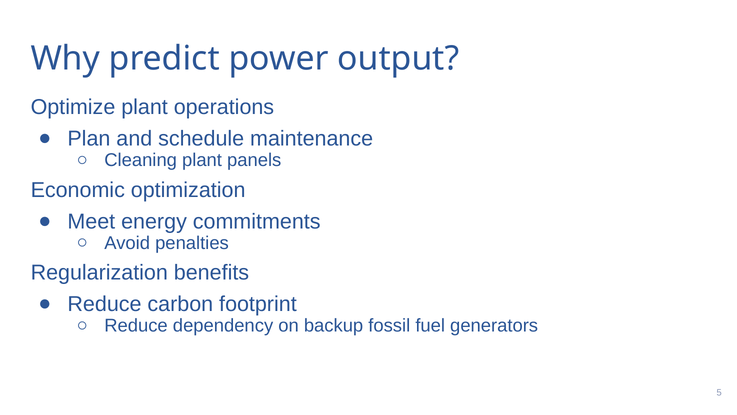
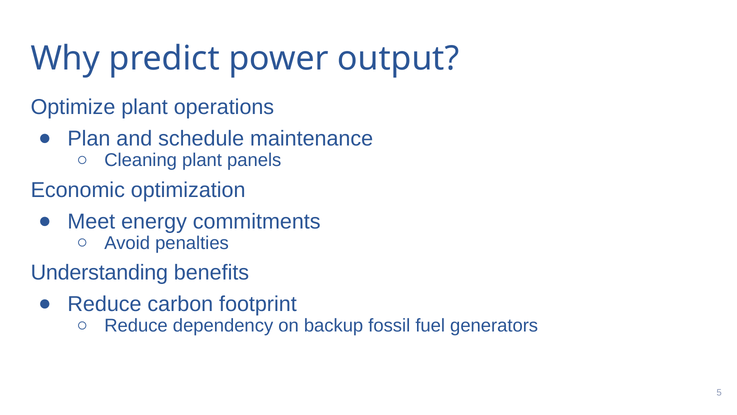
Regularization: Regularization -> Understanding (99, 273)
